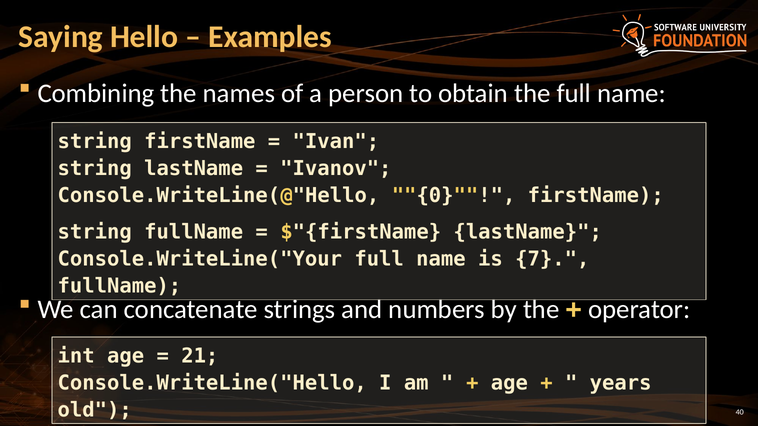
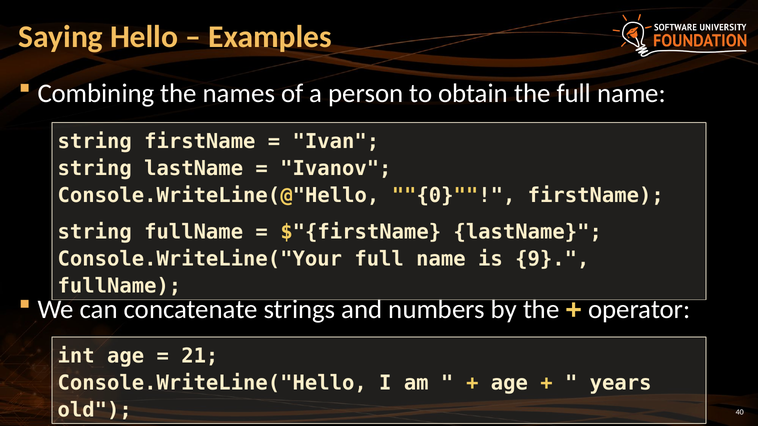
7: 7 -> 9 (552, 259)
